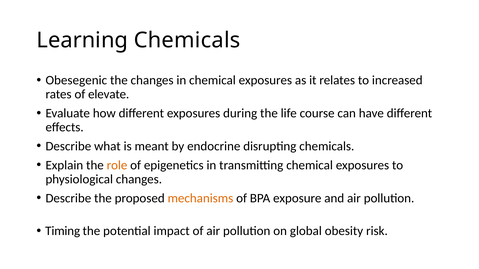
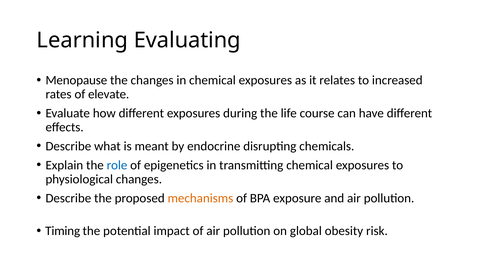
Learning Chemicals: Chemicals -> Evaluating (187, 40)
Obesegenic: Obesegenic -> Menopause (76, 80)
role colour: orange -> blue (117, 165)
